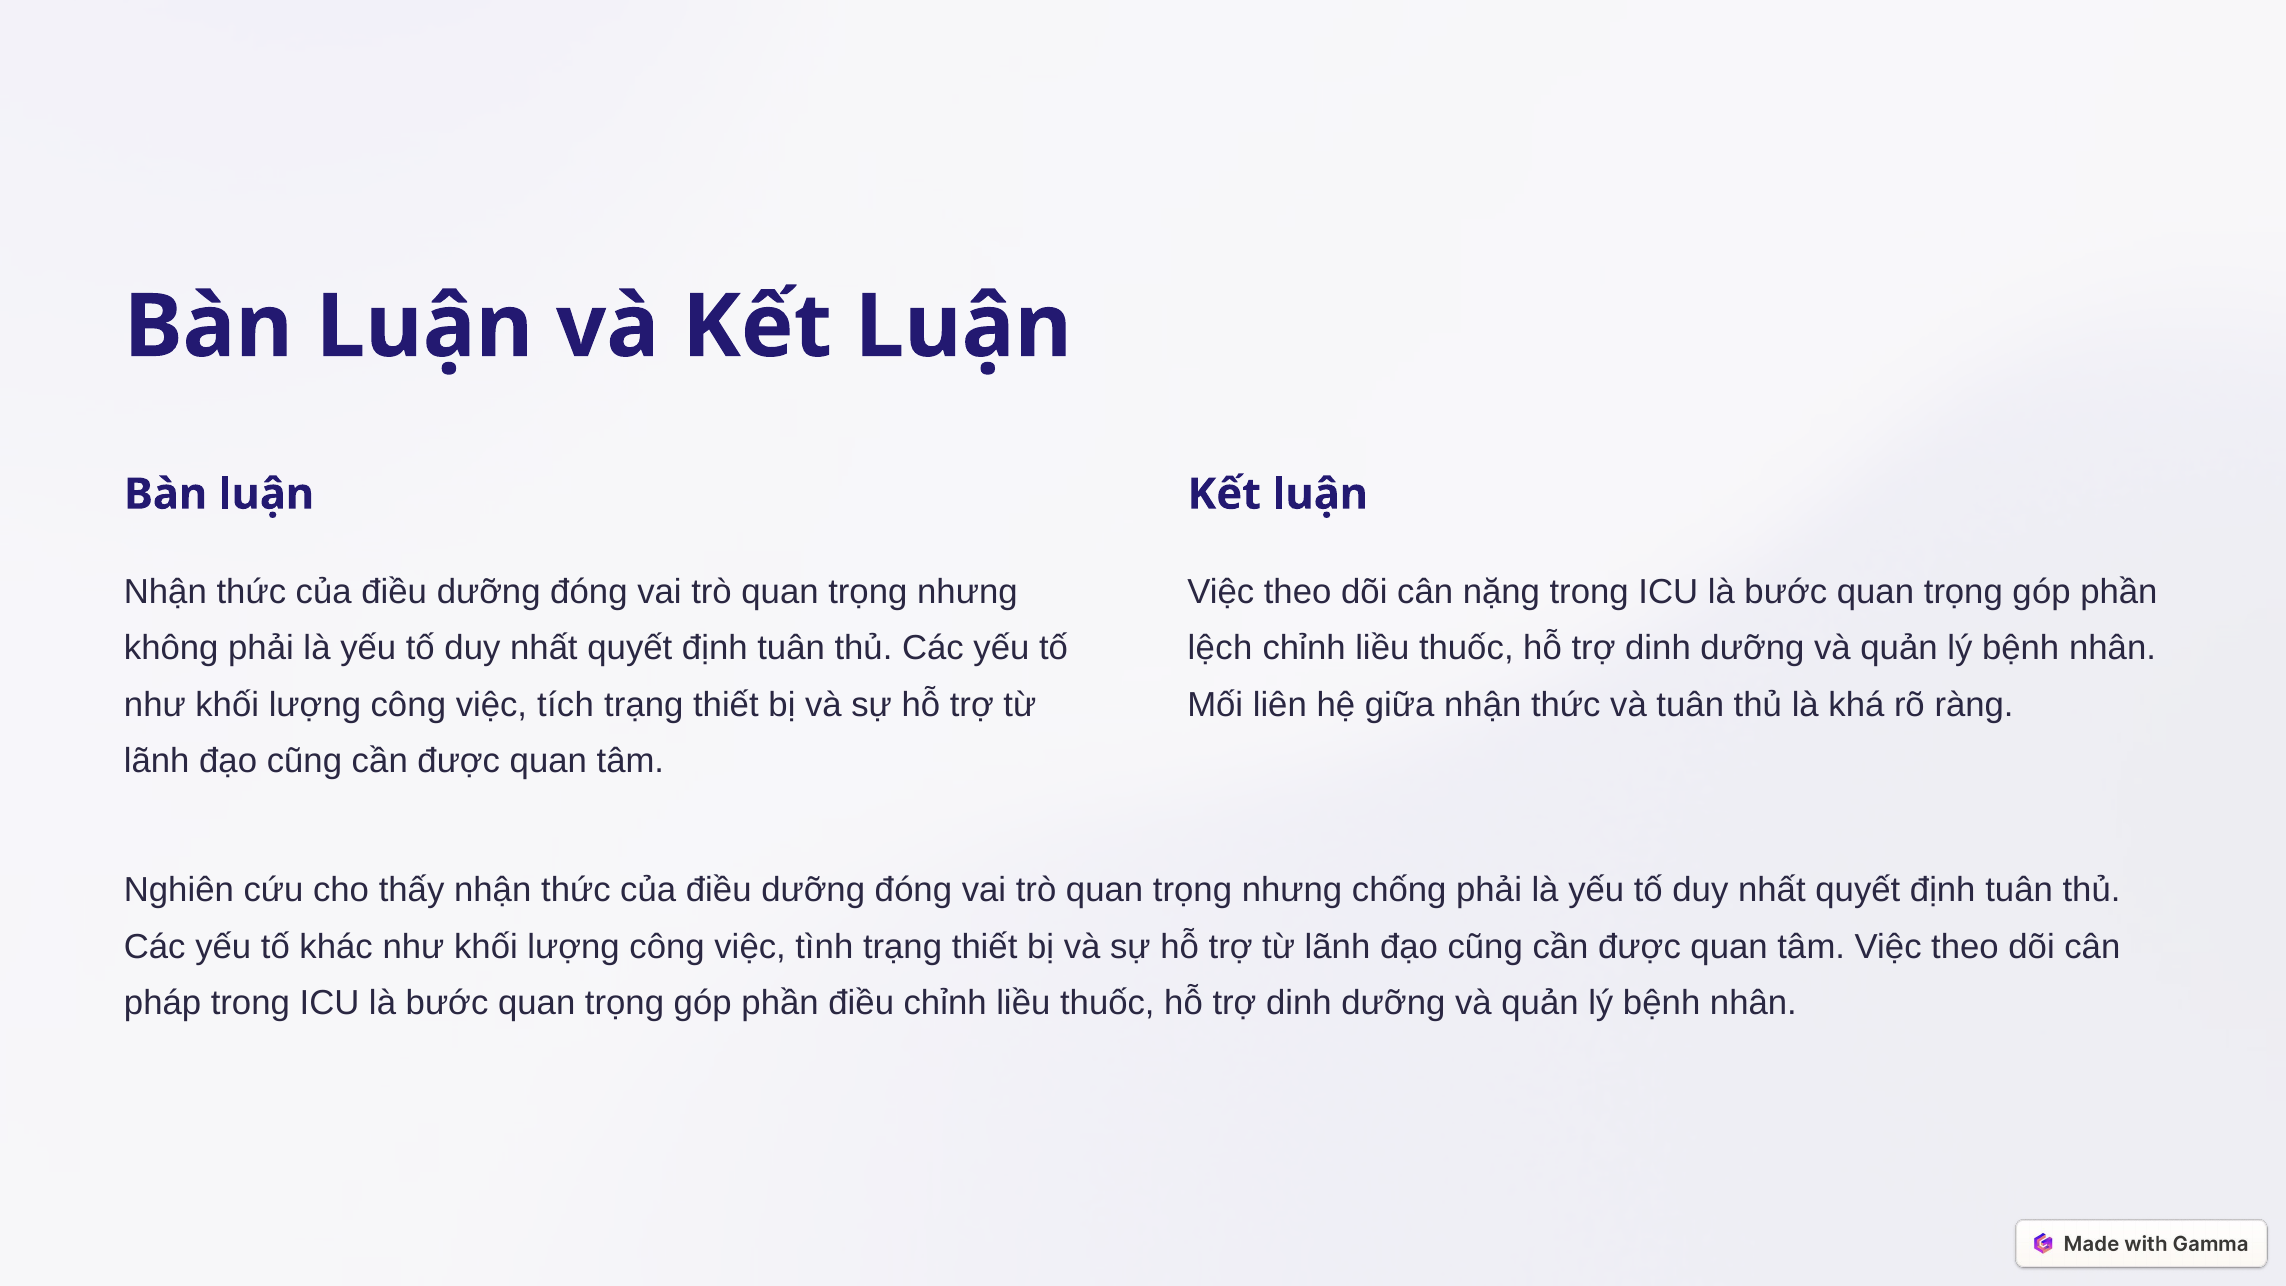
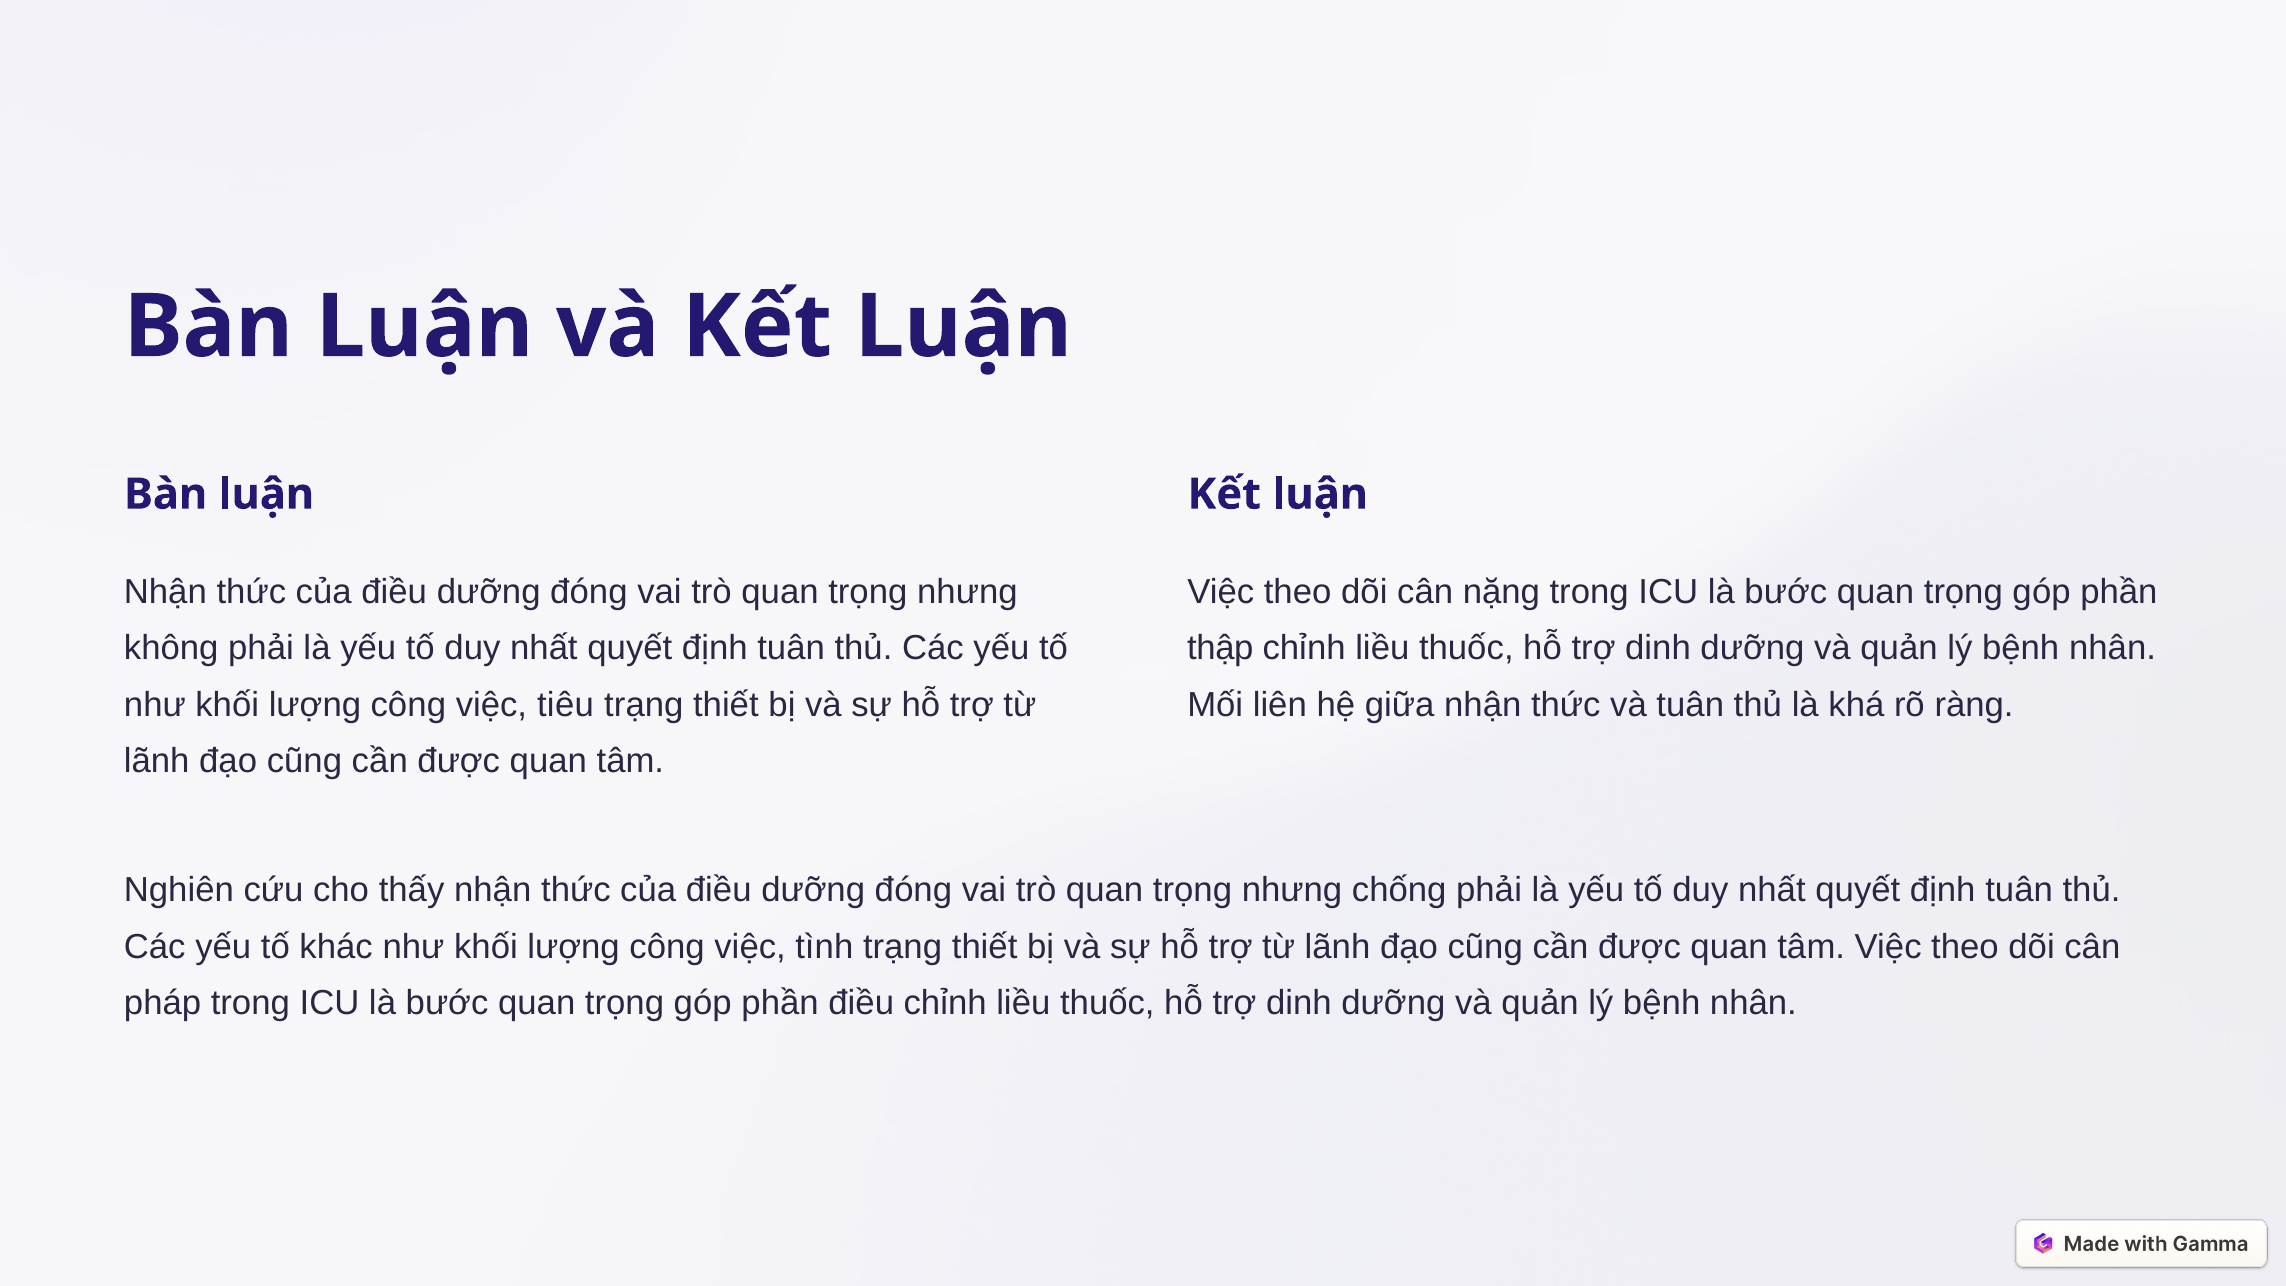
lệch: lệch -> thập (1220, 648)
tích: tích -> tiêu (566, 705)
